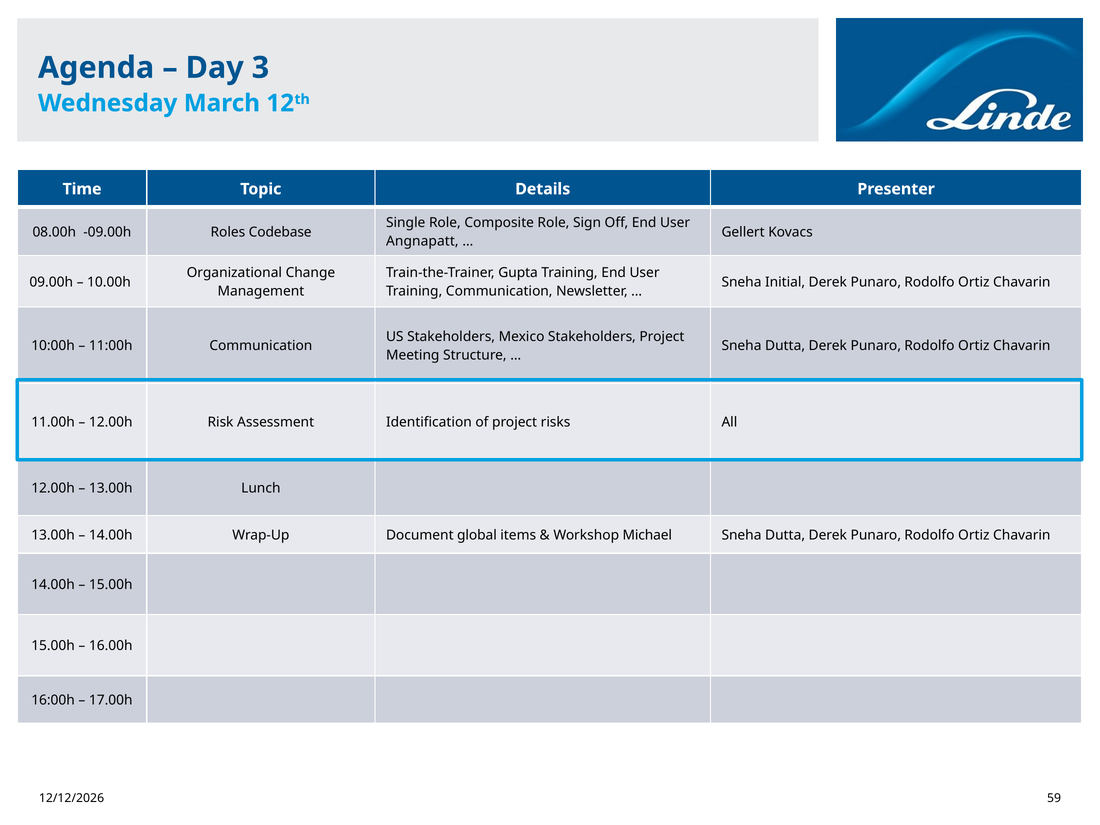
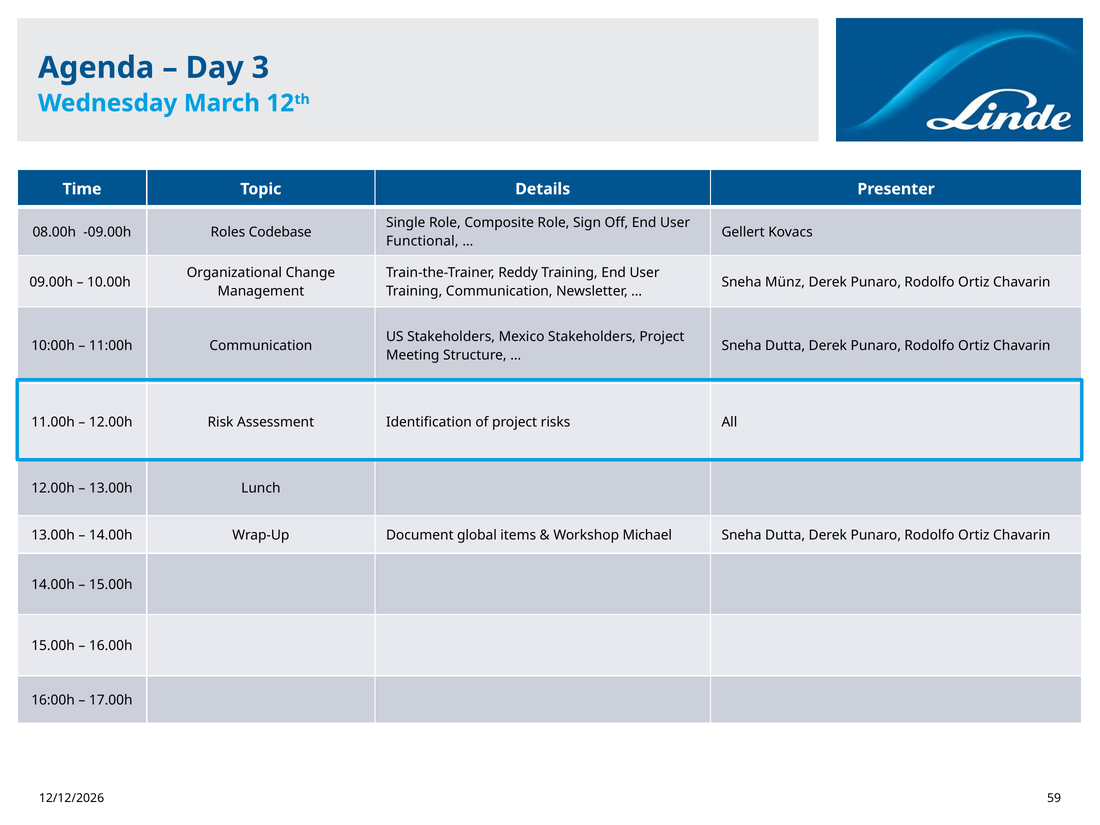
Angnapatt: Angnapatt -> Functional (422, 241)
Gupta: Gupta -> Reddy (518, 273)
Initial: Initial -> Münz (785, 282)
